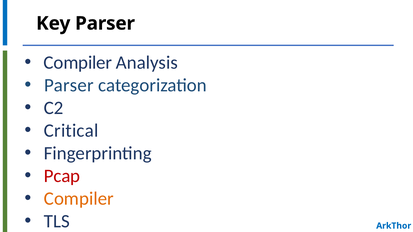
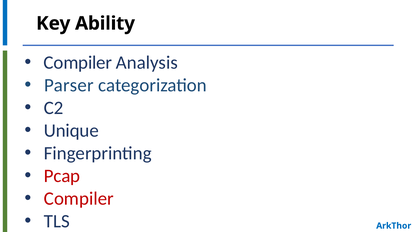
Key Parser: Parser -> Ability (105, 23)
Critical: Critical -> Unique (71, 131)
Compiler colour: orange -> red (79, 199)
